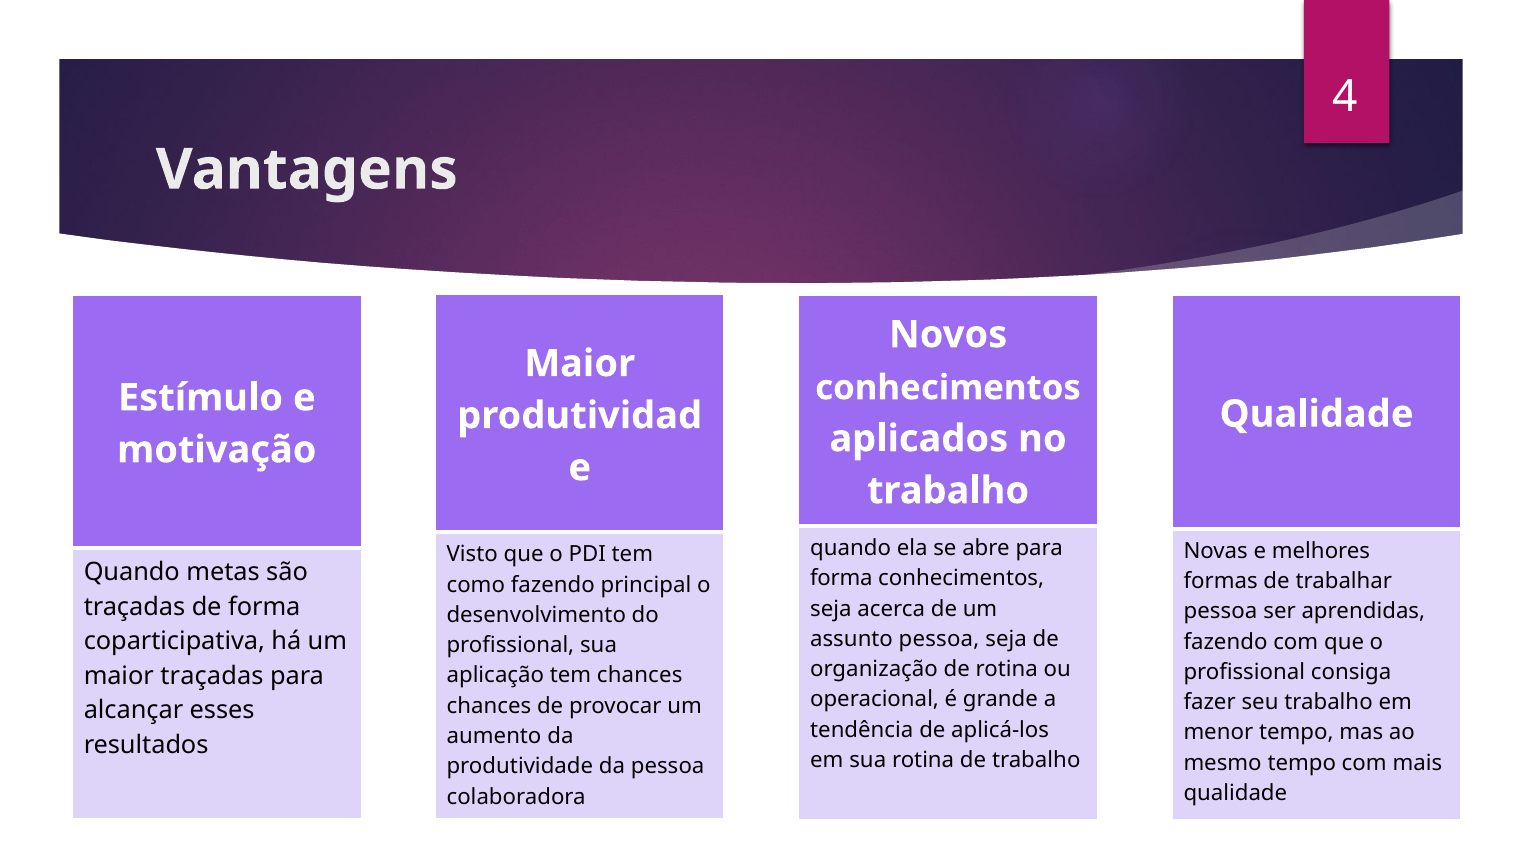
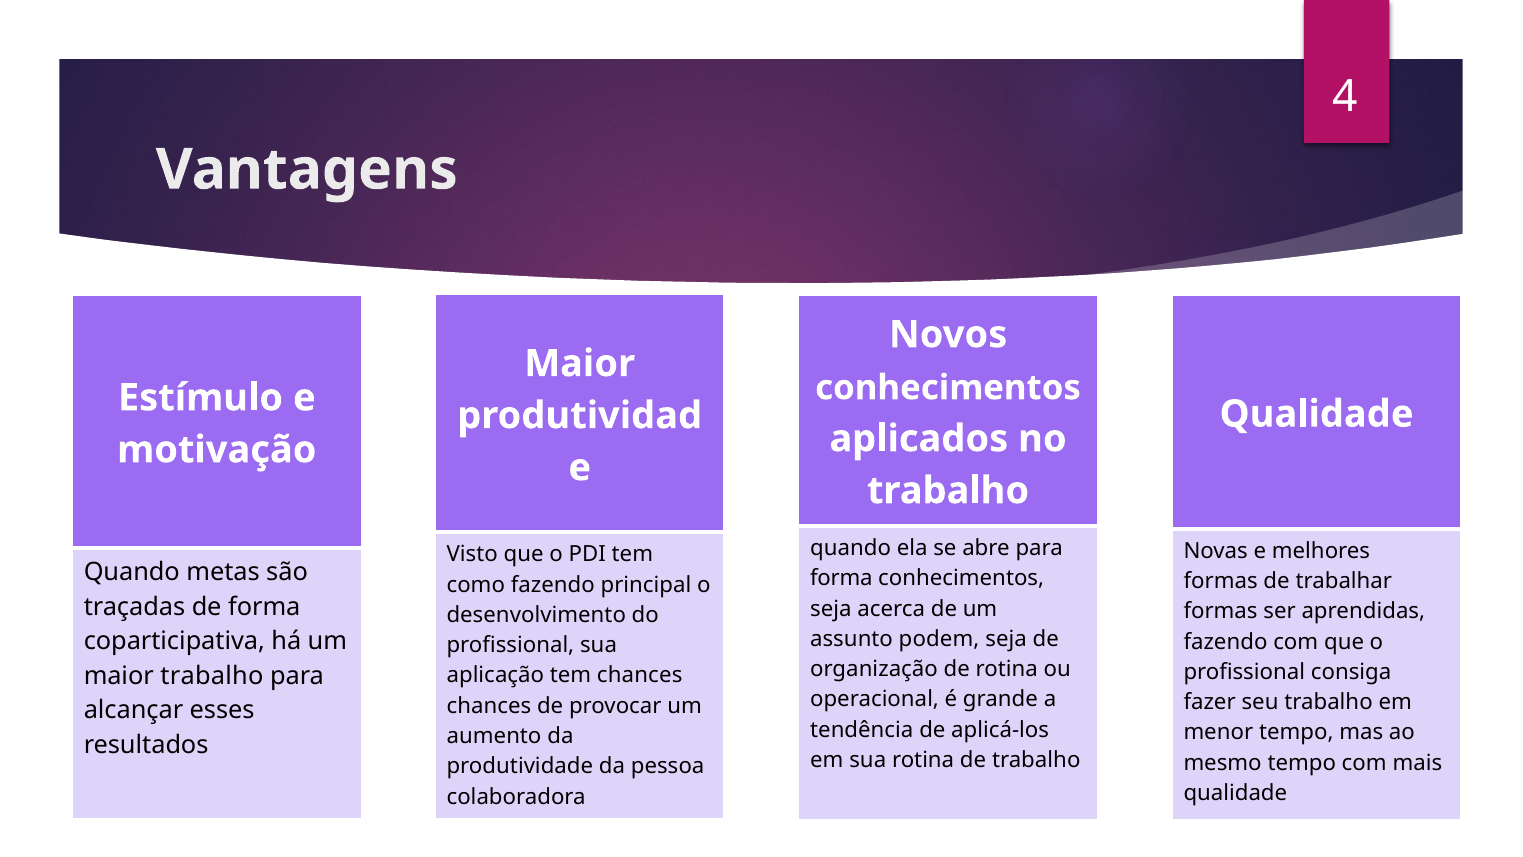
pessoa: pessoa -> formas (1221, 611)
assunto pessoa: pessoa -> podem (939, 639)
maior traçadas: traçadas -> trabalho (212, 676)
